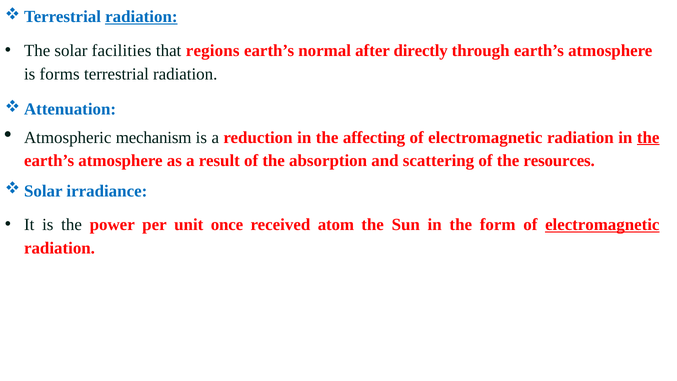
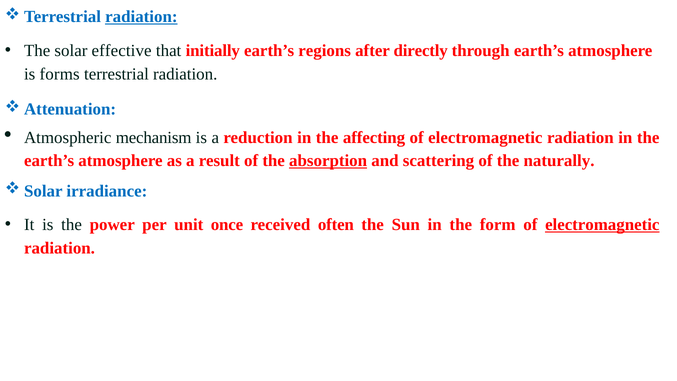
facilities: facilities -> effective (122, 51)
regions: regions -> initially (213, 51)
normal: normal -> regions (325, 51)
the underline: present -> none (648, 137)
absorption underline: none -> present (328, 161)
resources: resources -> naturally (559, 161)
atom: atom -> often (336, 225)
